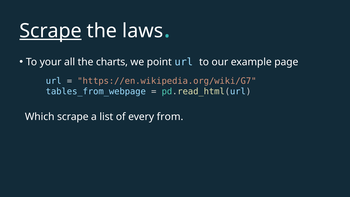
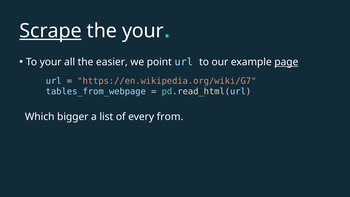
the laws: laws -> your (143, 31)
charts: charts -> easier (112, 62)
page underline: none -> present (286, 62)
Which scrape: scrape -> bigger (73, 117)
